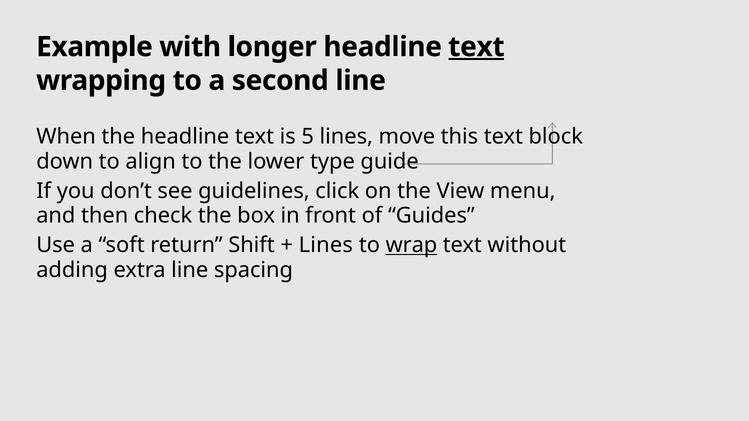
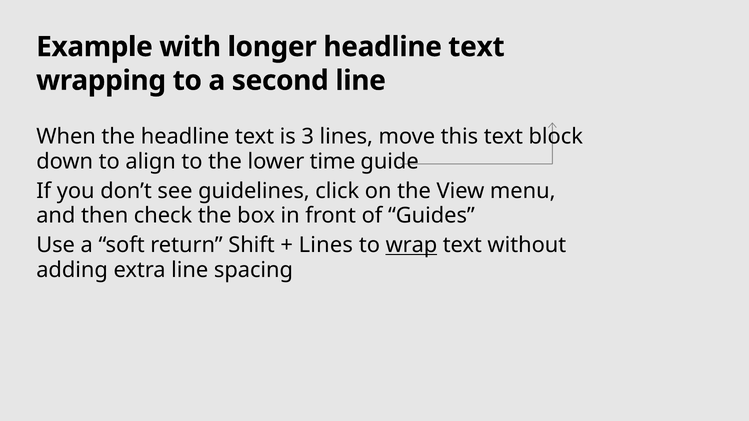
text underline: present -> none (476, 47)
5: 5 -> 3 (308, 137)
type: type -> time (333, 162)
